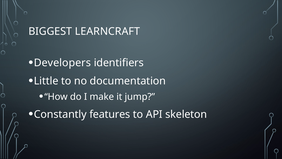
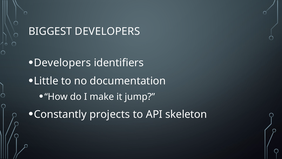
BIGGEST LEARNCRAFT: LEARNCRAFT -> DEVELOPERS (107, 31)
features: features -> projects (110, 114)
